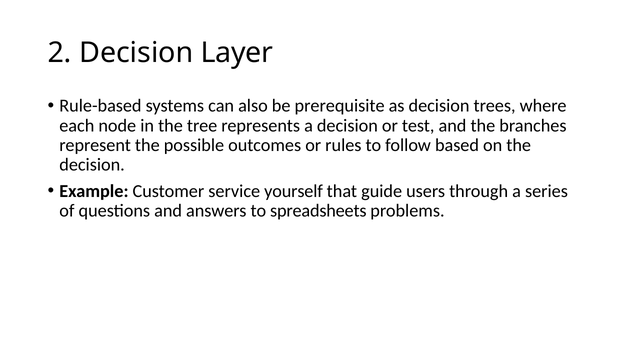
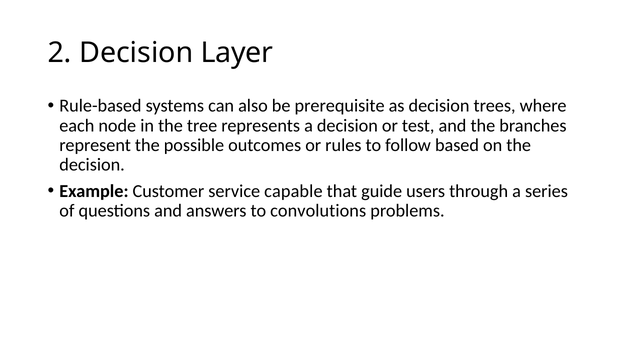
yourself: yourself -> capable (293, 191)
spreadsheets: spreadsheets -> convolutions (318, 211)
